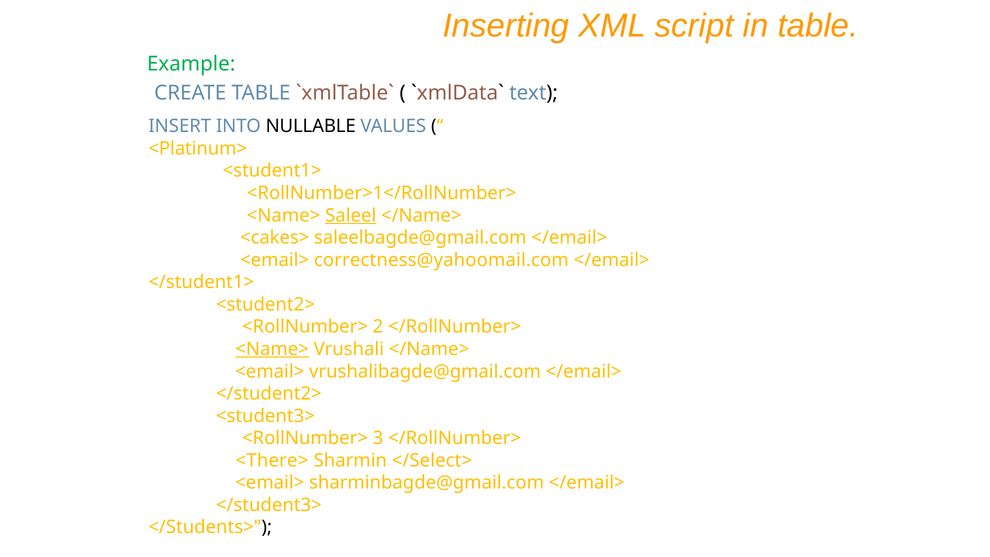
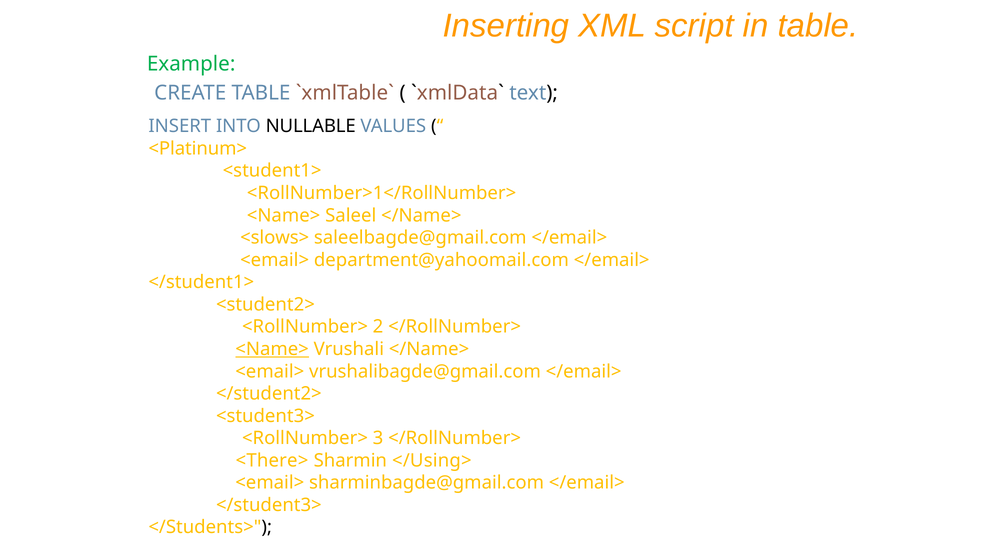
Saleel underline: present -> none (351, 215)
<cakes>: <cakes> -> <slows> (275, 238)
correctness@yahoomail.com: correctness@yahoomail.com -> department@yahoomail.com (441, 260)
</Select>: </Select> -> </Using> (432, 460)
